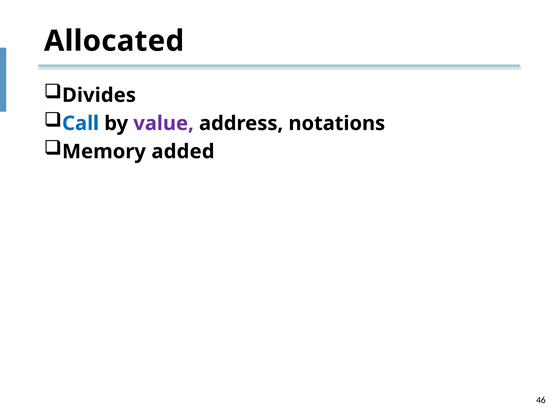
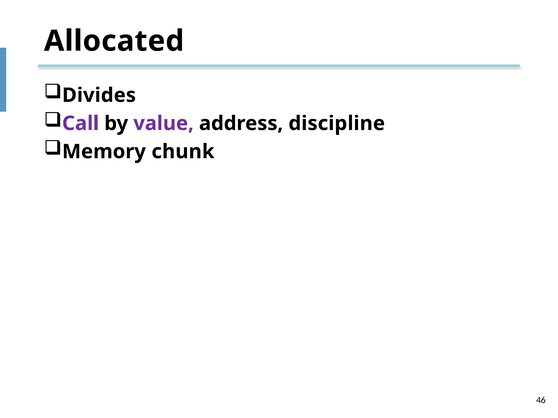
Call colour: blue -> purple (81, 124)
notations: notations -> discipline (337, 124)
added: added -> chunk (183, 152)
